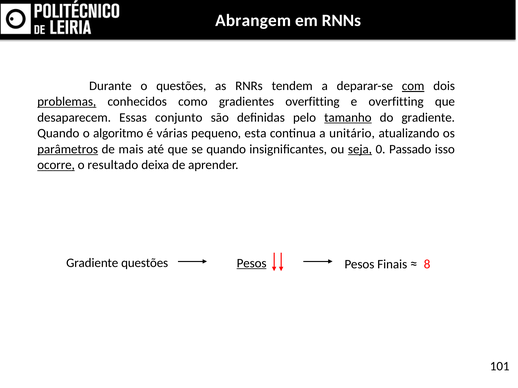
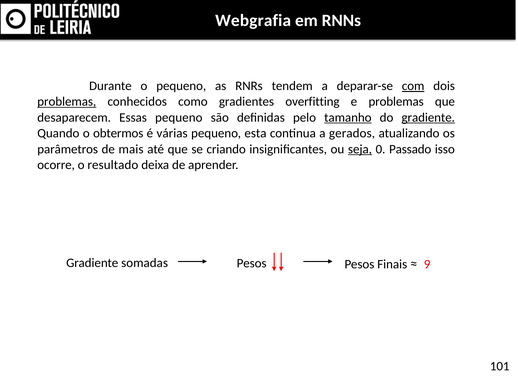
Abrangem: Abrangem -> Webgrafia (253, 20)
o questões: questões -> pequeno (181, 86)
e overfitting: overfitting -> problemas (396, 102)
Essas conjunto: conjunto -> pequeno (179, 118)
gradiente underline: none -> present (428, 118)
algoritmo: algoritmo -> obtermos (118, 134)
unitário: unitário -> gerados (352, 134)
parâmetros underline: present -> none (68, 149)
se quando: quando -> criando (226, 149)
ocorre underline: present -> none (56, 165)
Gradiente questões: questões -> somadas (145, 263)
Pesos underline: present -> none (252, 263)
8: 8 -> 9 (427, 265)
